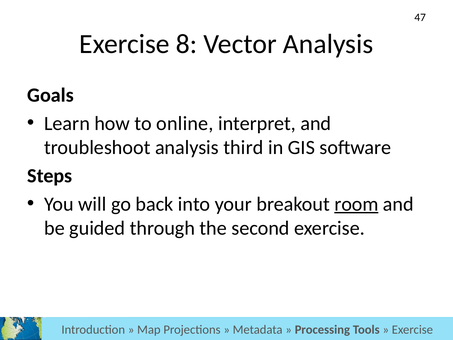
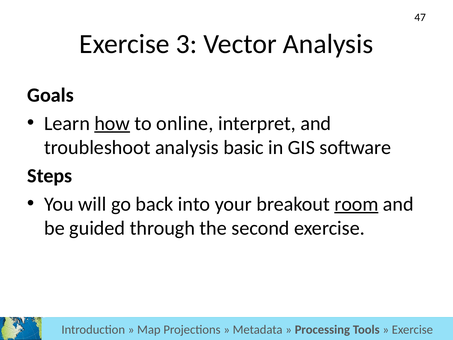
8: 8 -> 3 (187, 44)
how underline: none -> present (112, 123)
third: third -> basic (244, 147)
